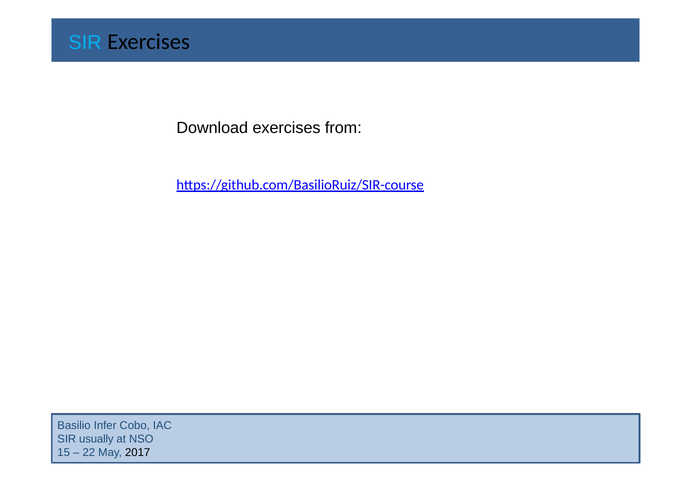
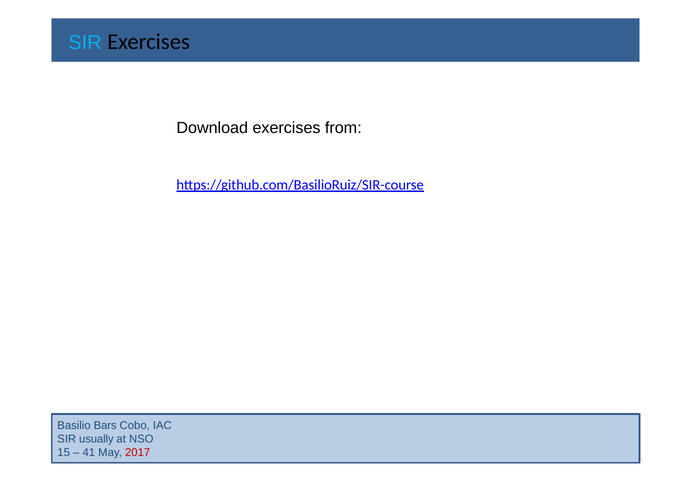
Infer: Infer -> Bars (105, 426)
22: 22 -> 41 (89, 453)
2017 colour: black -> red (138, 453)
